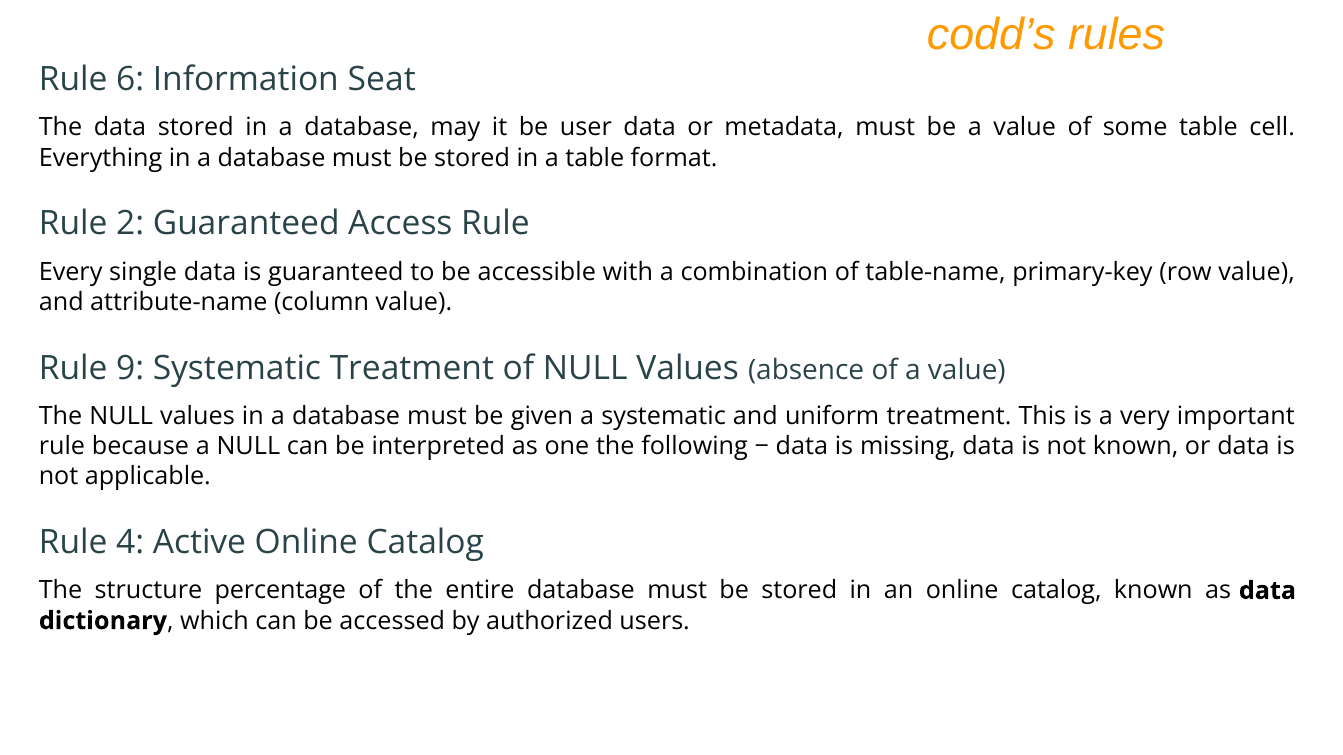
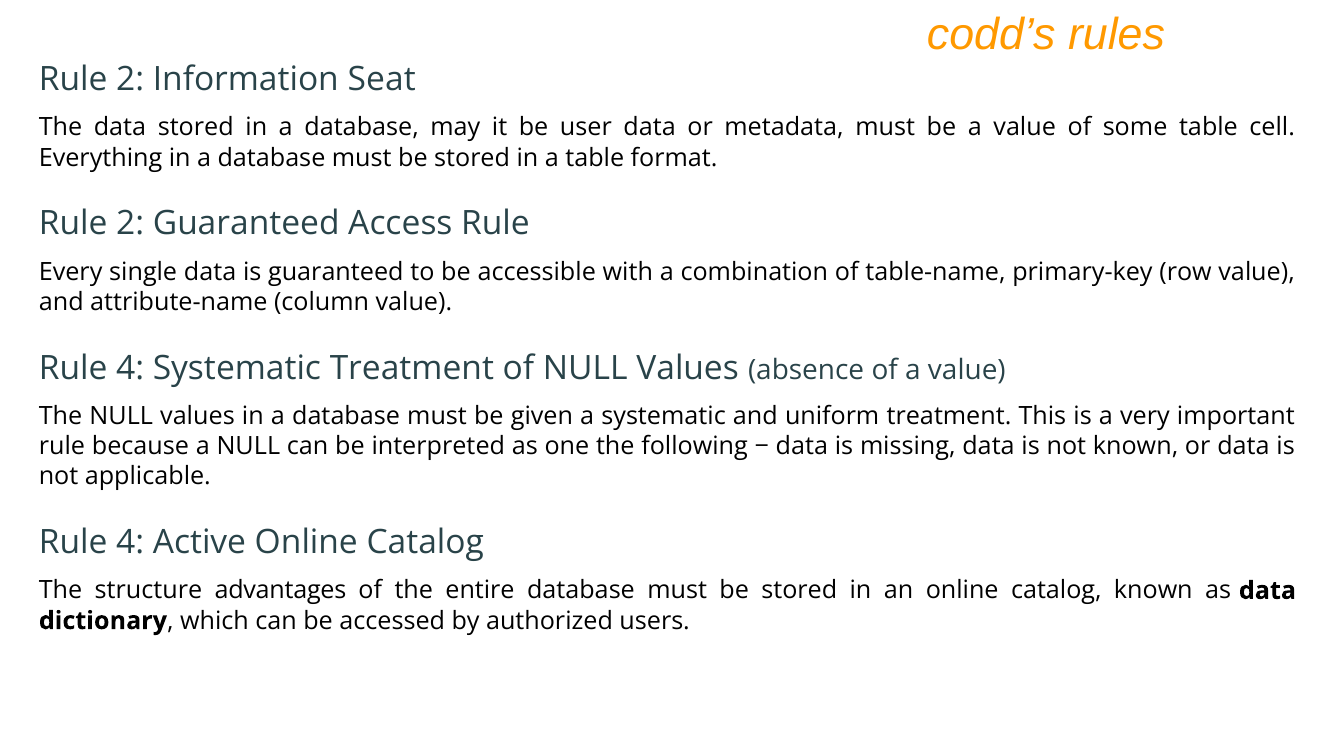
6: 6 -> 2 (130, 80)
9: 9 -> 4 (130, 368)
percentage: percentage -> advantages (280, 591)
